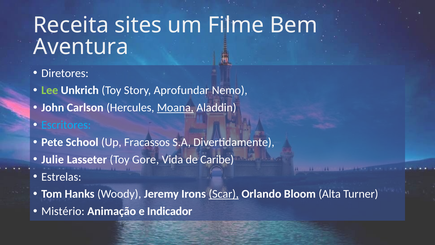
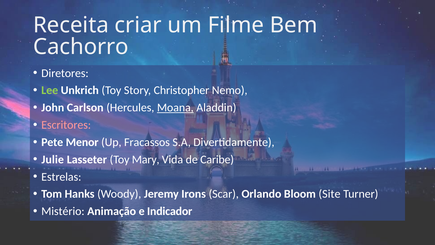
sites: sites -> criar (138, 25)
Aventura: Aventura -> Cachorro (81, 47)
Aprofundar: Aprofundar -> Christopher (181, 90)
Escritores colour: light blue -> pink (66, 125)
School: School -> Menor (82, 142)
Gore: Gore -> Mary (146, 159)
Scar underline: present -> none (224, 194)
Alta: Alta -> Site (330, 194)
